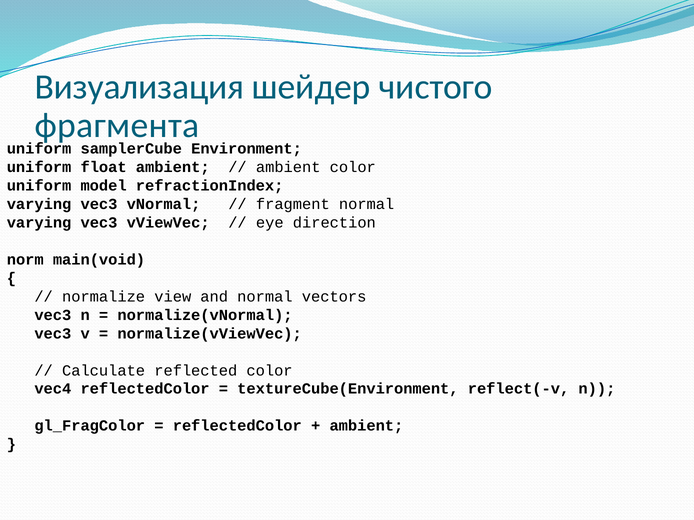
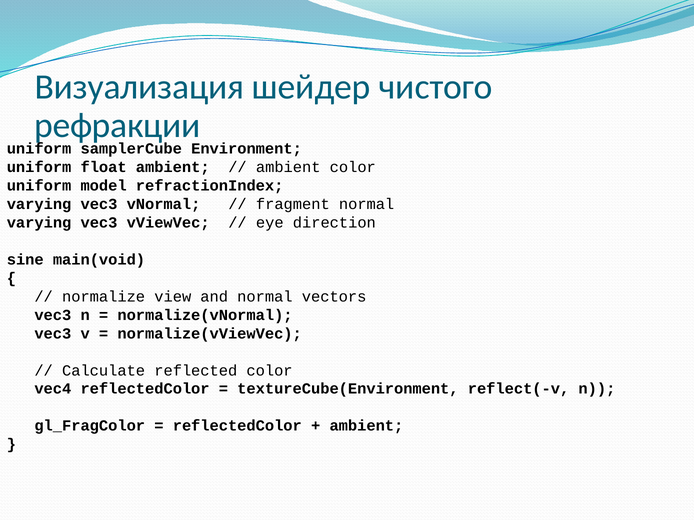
фрагмента: фрагмента -> рефракции (117, 126)
norm: norm -> sine (25, 260)
